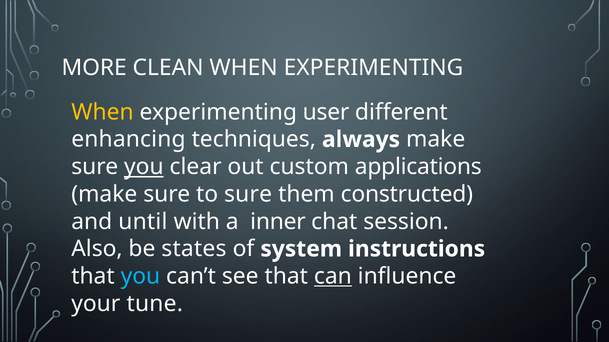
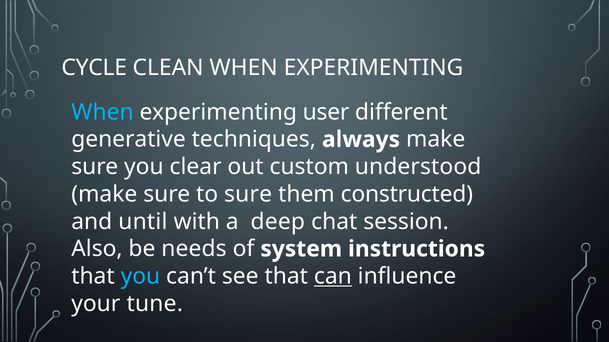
MORE: MORE -> CYCLE (94, 68)
When colour: yellow -> light blue (102, 112)
enhancing: enhancing -> generative (129, 140)
you underline: present -> none (144, 167)
applications: applications -> understood (418, 167)
inner: inner -> deep (278, 222)
states: states -> needs (194, 249)
